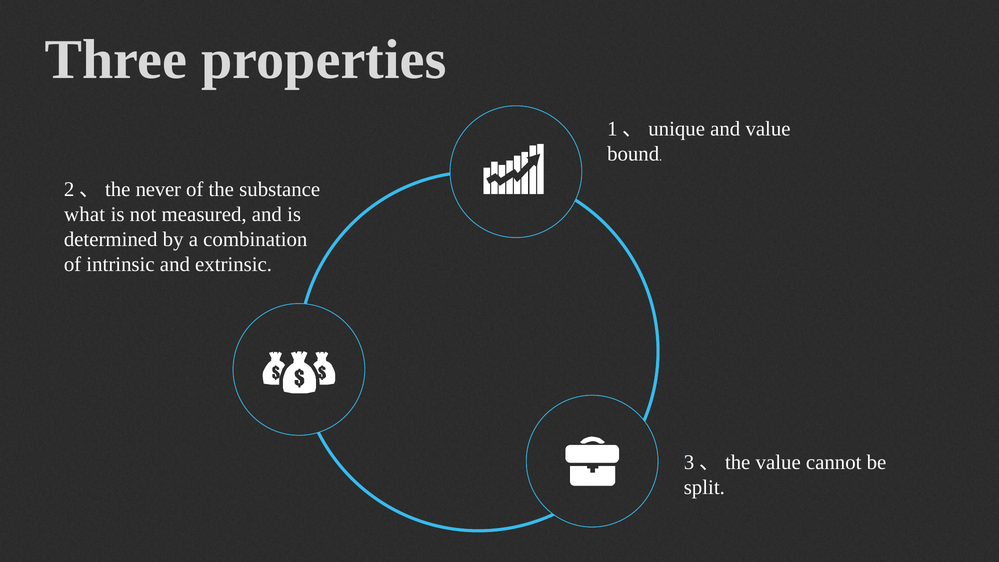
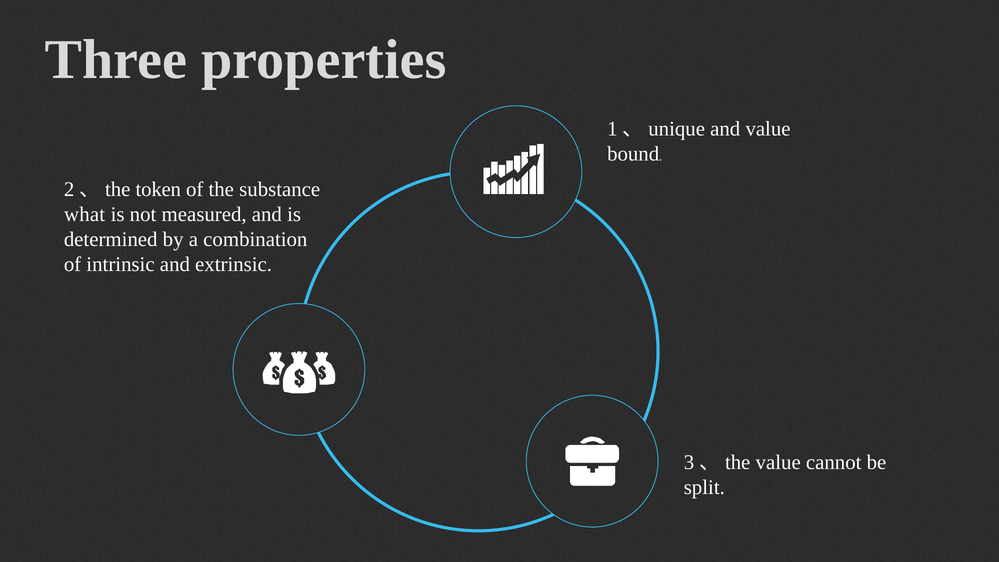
never: never -> token (158, 189)
